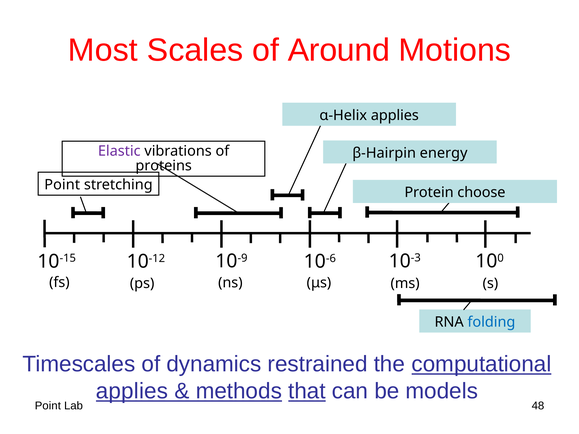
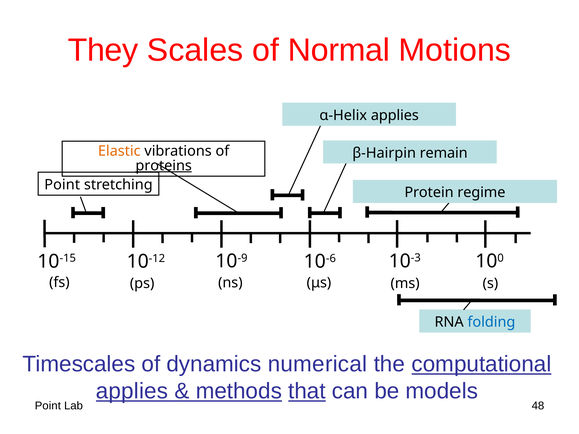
Most: Most -> They (103, 50)
Around: Around -> Normal (339, 50)
Elastic colour: purple -> orange (119, 151)
energy: energy -> remain (444, 153)
proteins underline: none -> present (164, 166)
choose: choose -> regime (481, 193)
restrained: restrained -> numerical (317, 364)
